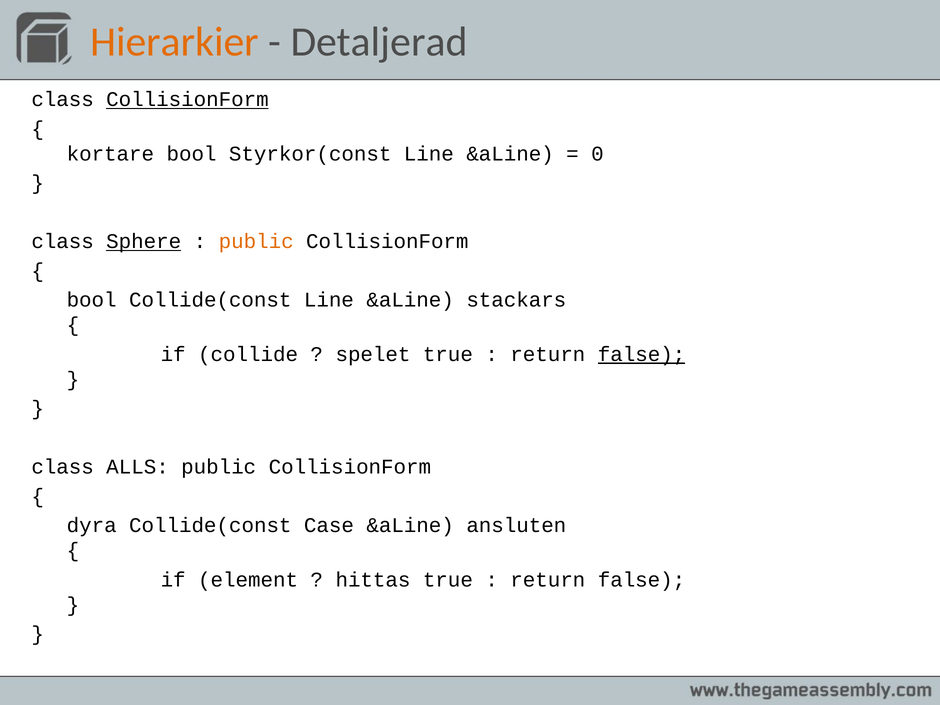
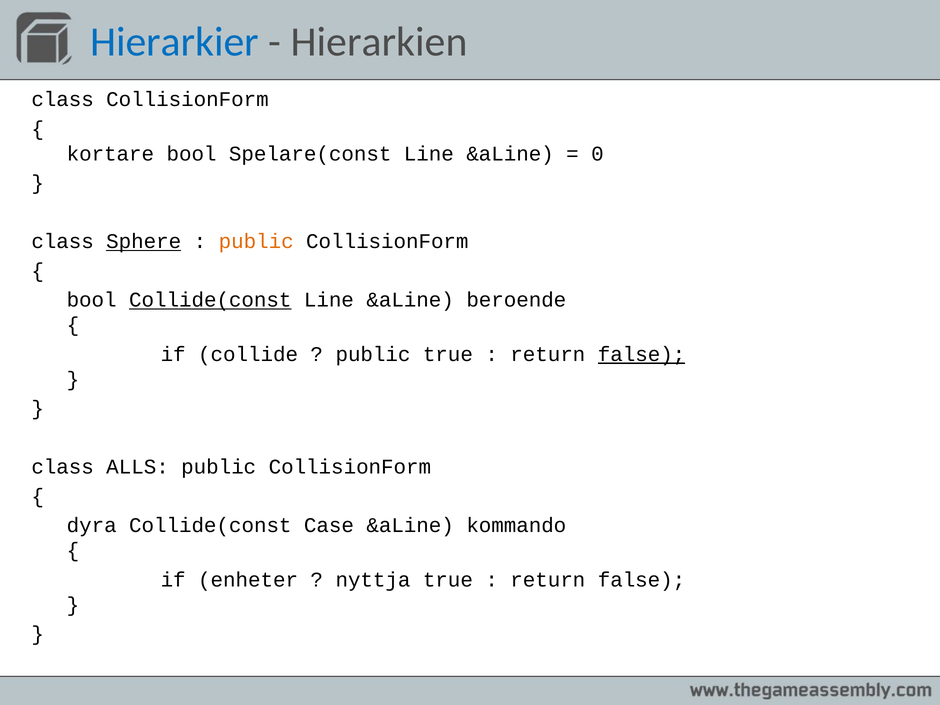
Hierarkier colour: orange -> blue (175, 42)
Detaljerad: Detaljerad -> Hierarkien (379, 42)
CollisionForm underline: present -> none (187, 99)
Styrkor(const: Styrkor(const -> Spelare(const (310, 154)
Collide(const underline: none -> present (210, 300)
stackars: stackars -> beroende (516, 300)
spelet: spelet -> public (373, 354)
ansluten: ansluten -> kommando (516, 525)
element: element -> enheter (248, 580)
hittas: hittas -> nyttja (373, 580)
